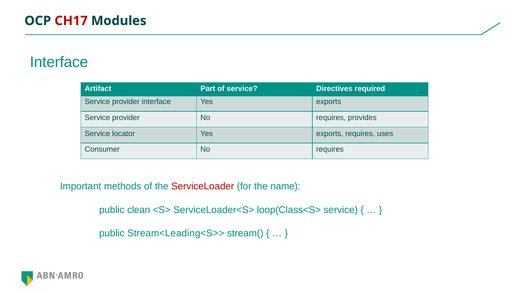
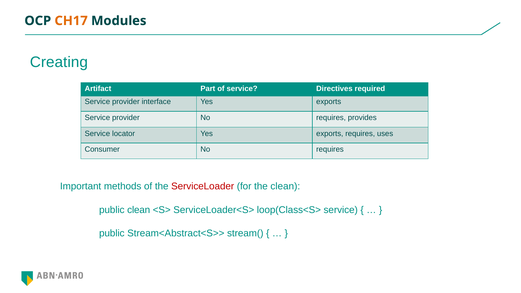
CH17 colour: red -> orange (71, 21)
Interface: Interface -> Creating (59, 62)
the name: name -> clean (285, 186)
Stream<Leading<S>>: Stream<Leading<S>> -> Stream<Abstract<S>> (176, 233)
